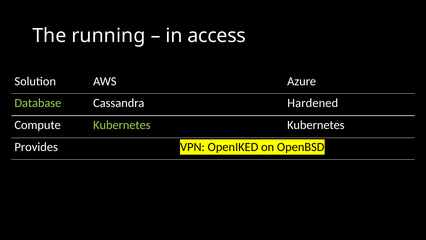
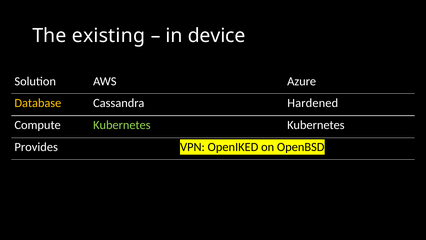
running: running -> existing (108, 36)
access: access -> device (217, 36)
Database colour: light green -> yellow (38, 103)
